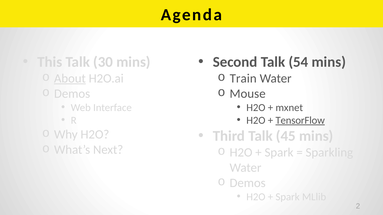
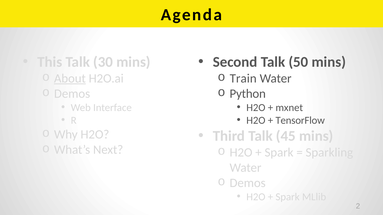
54: 54 -> 50 (298, 62)
Mouse: Mouse -> Python (248, 94)
TensorFlow underline: present -> none (300, 121)
